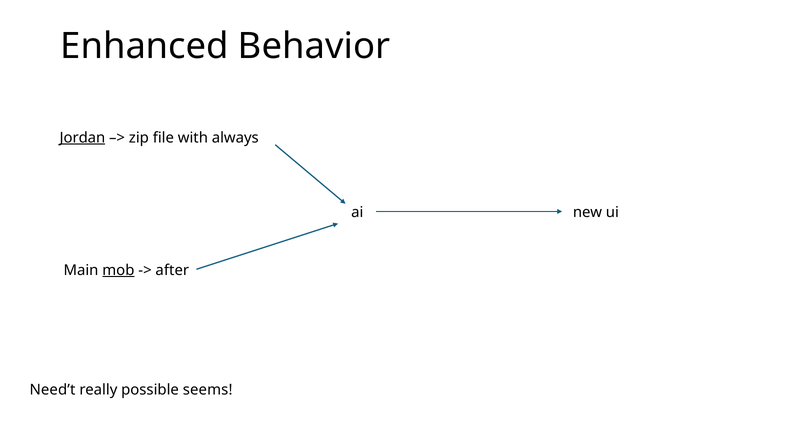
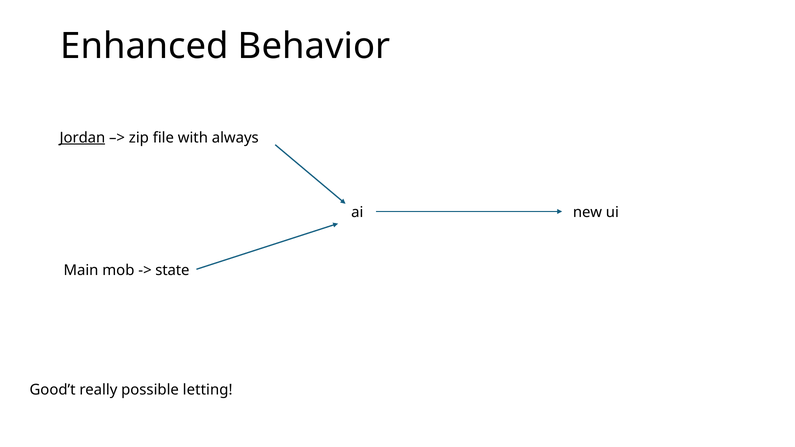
mob underline: present -> none (118, 270)
after: after -> state (172, 270)
Need’t: Need’t -> Good’t (53, 390)
seems: seems -> letting (208, 390)
